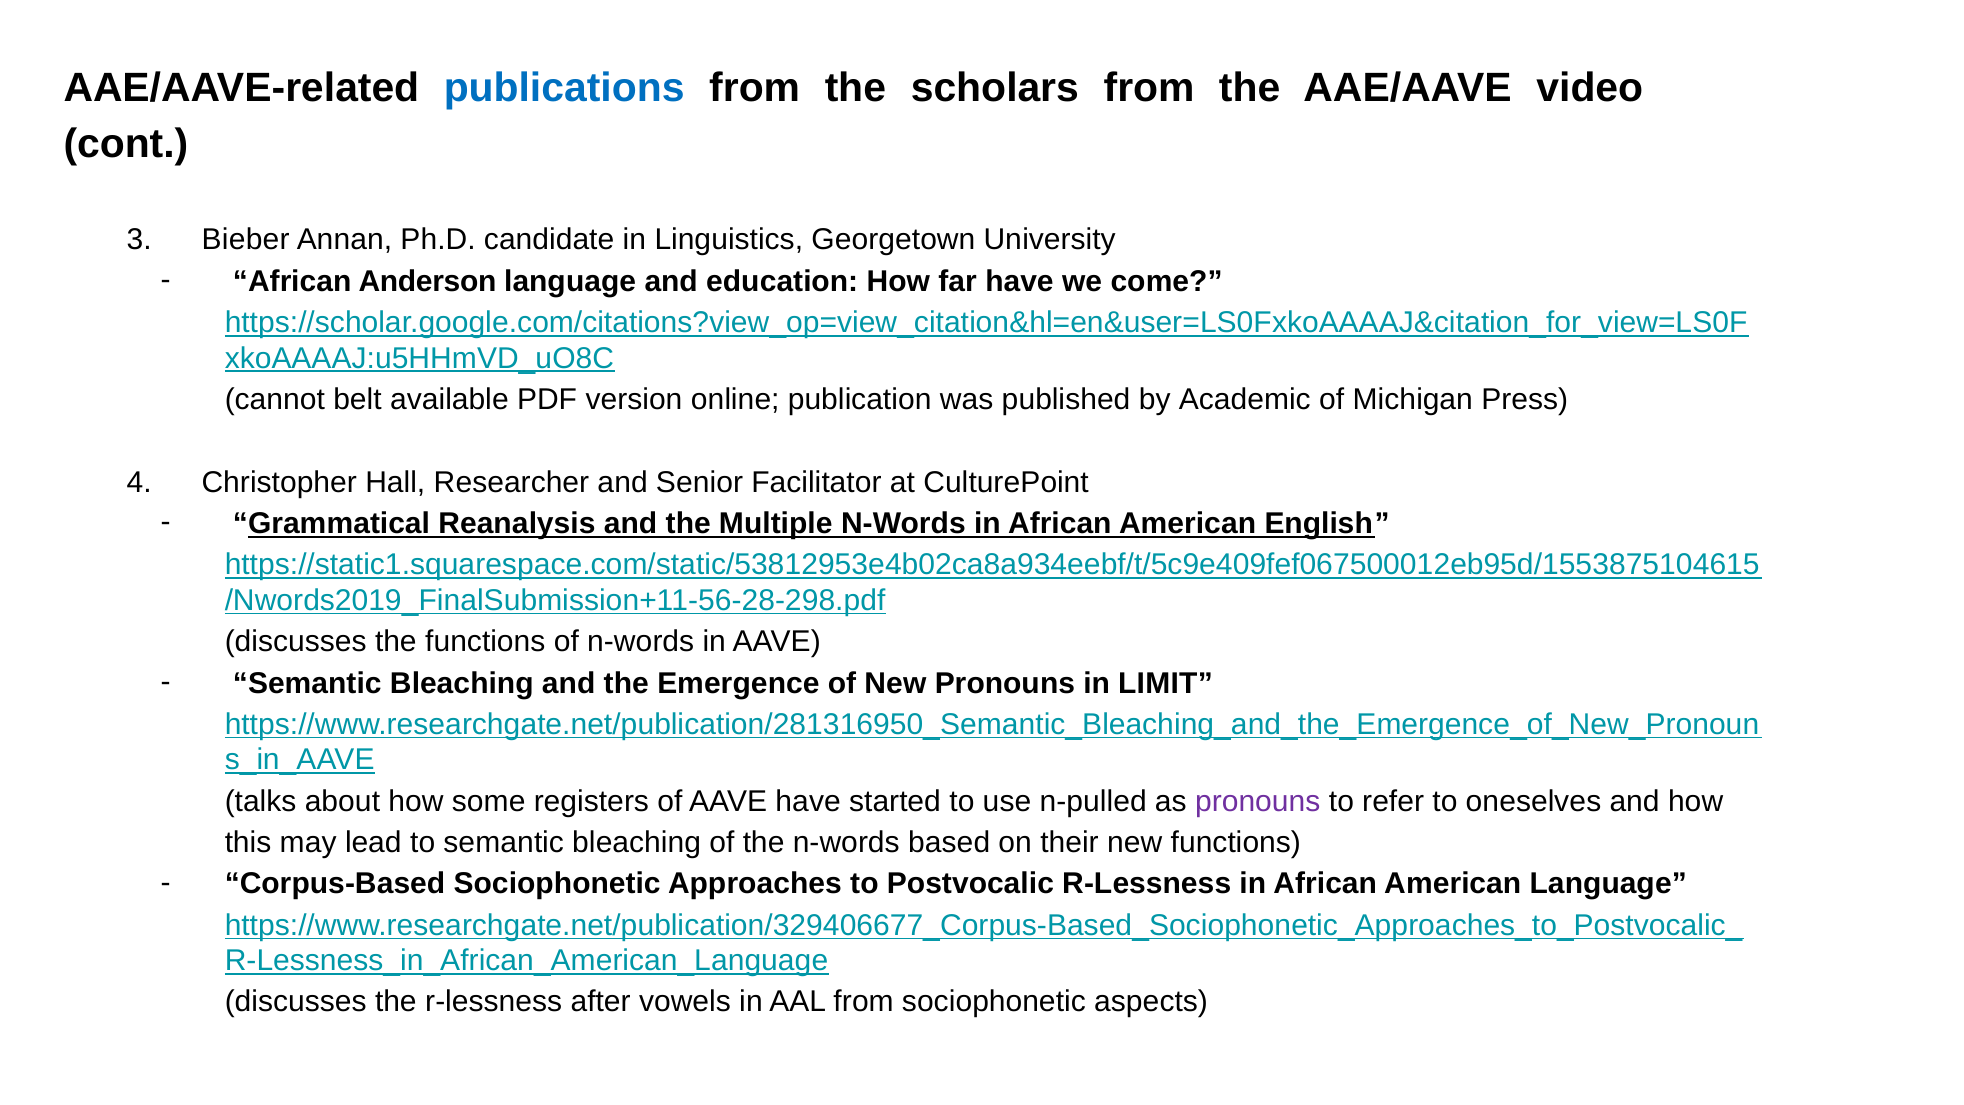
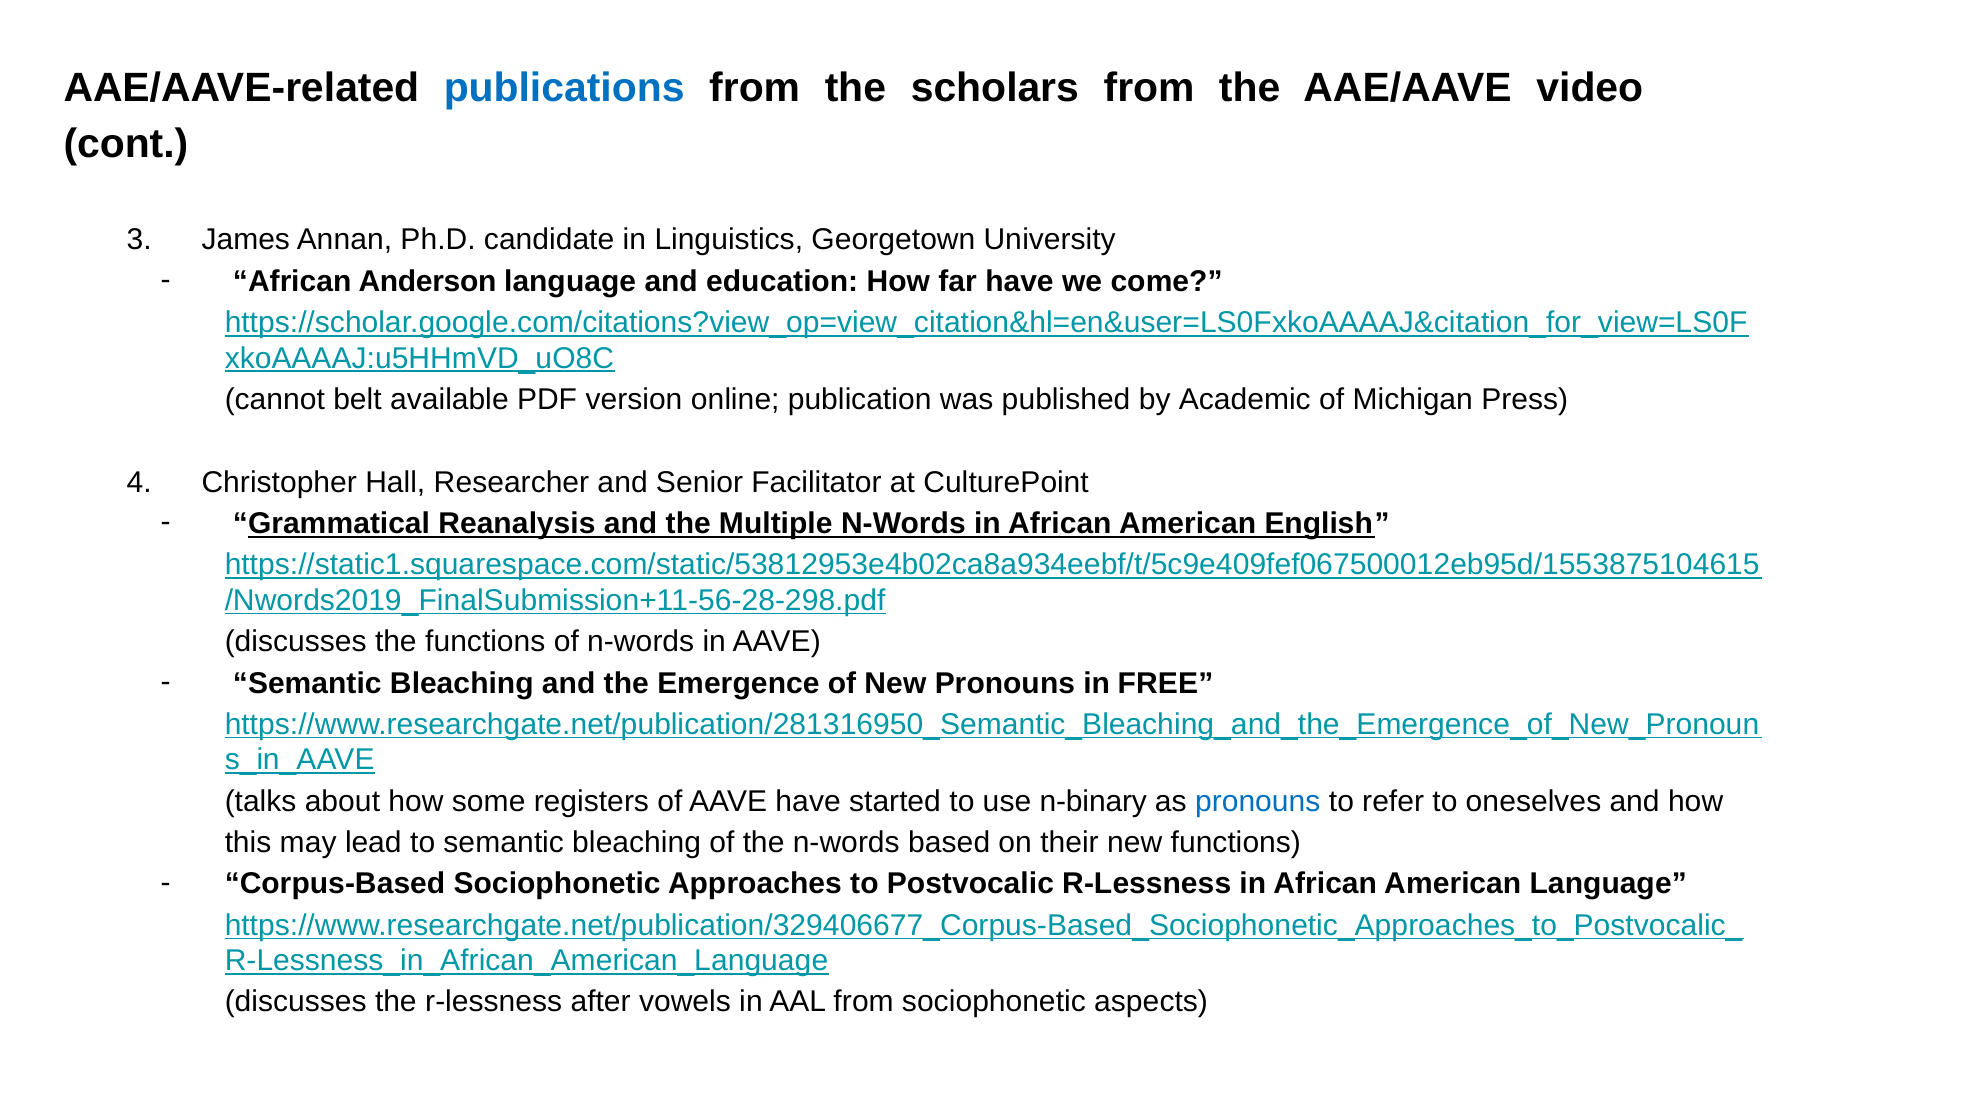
Bieber: Bieber -> James (246, 240)
LIMIT: LIMIT -> FREE (1165, 683)
n-pulled: n-pulled -> n-binary (1093, 801)
pronouns colour: purple -> blue (1258, 801)
